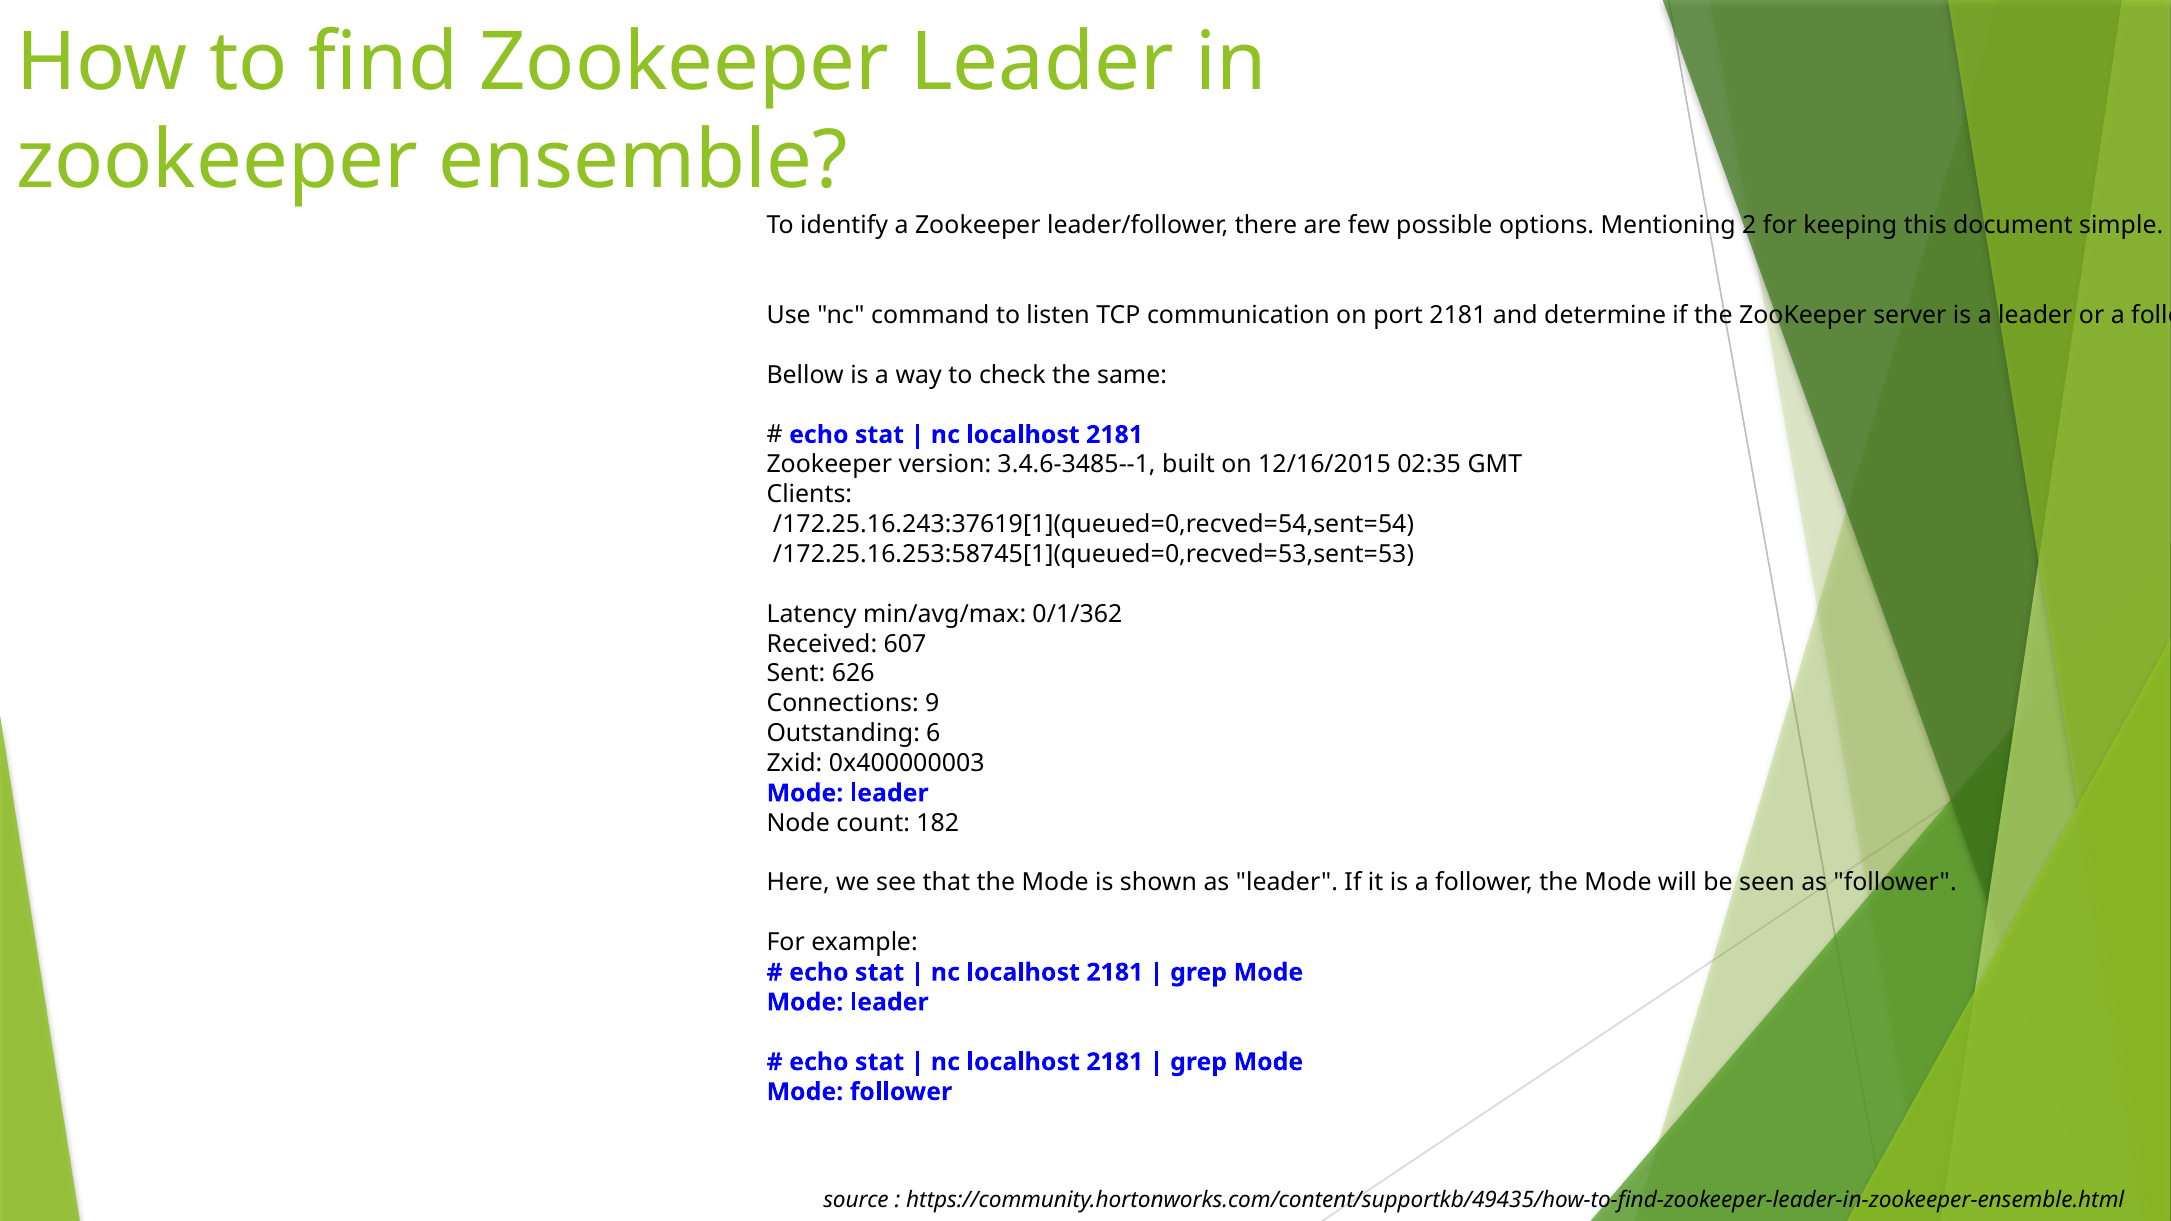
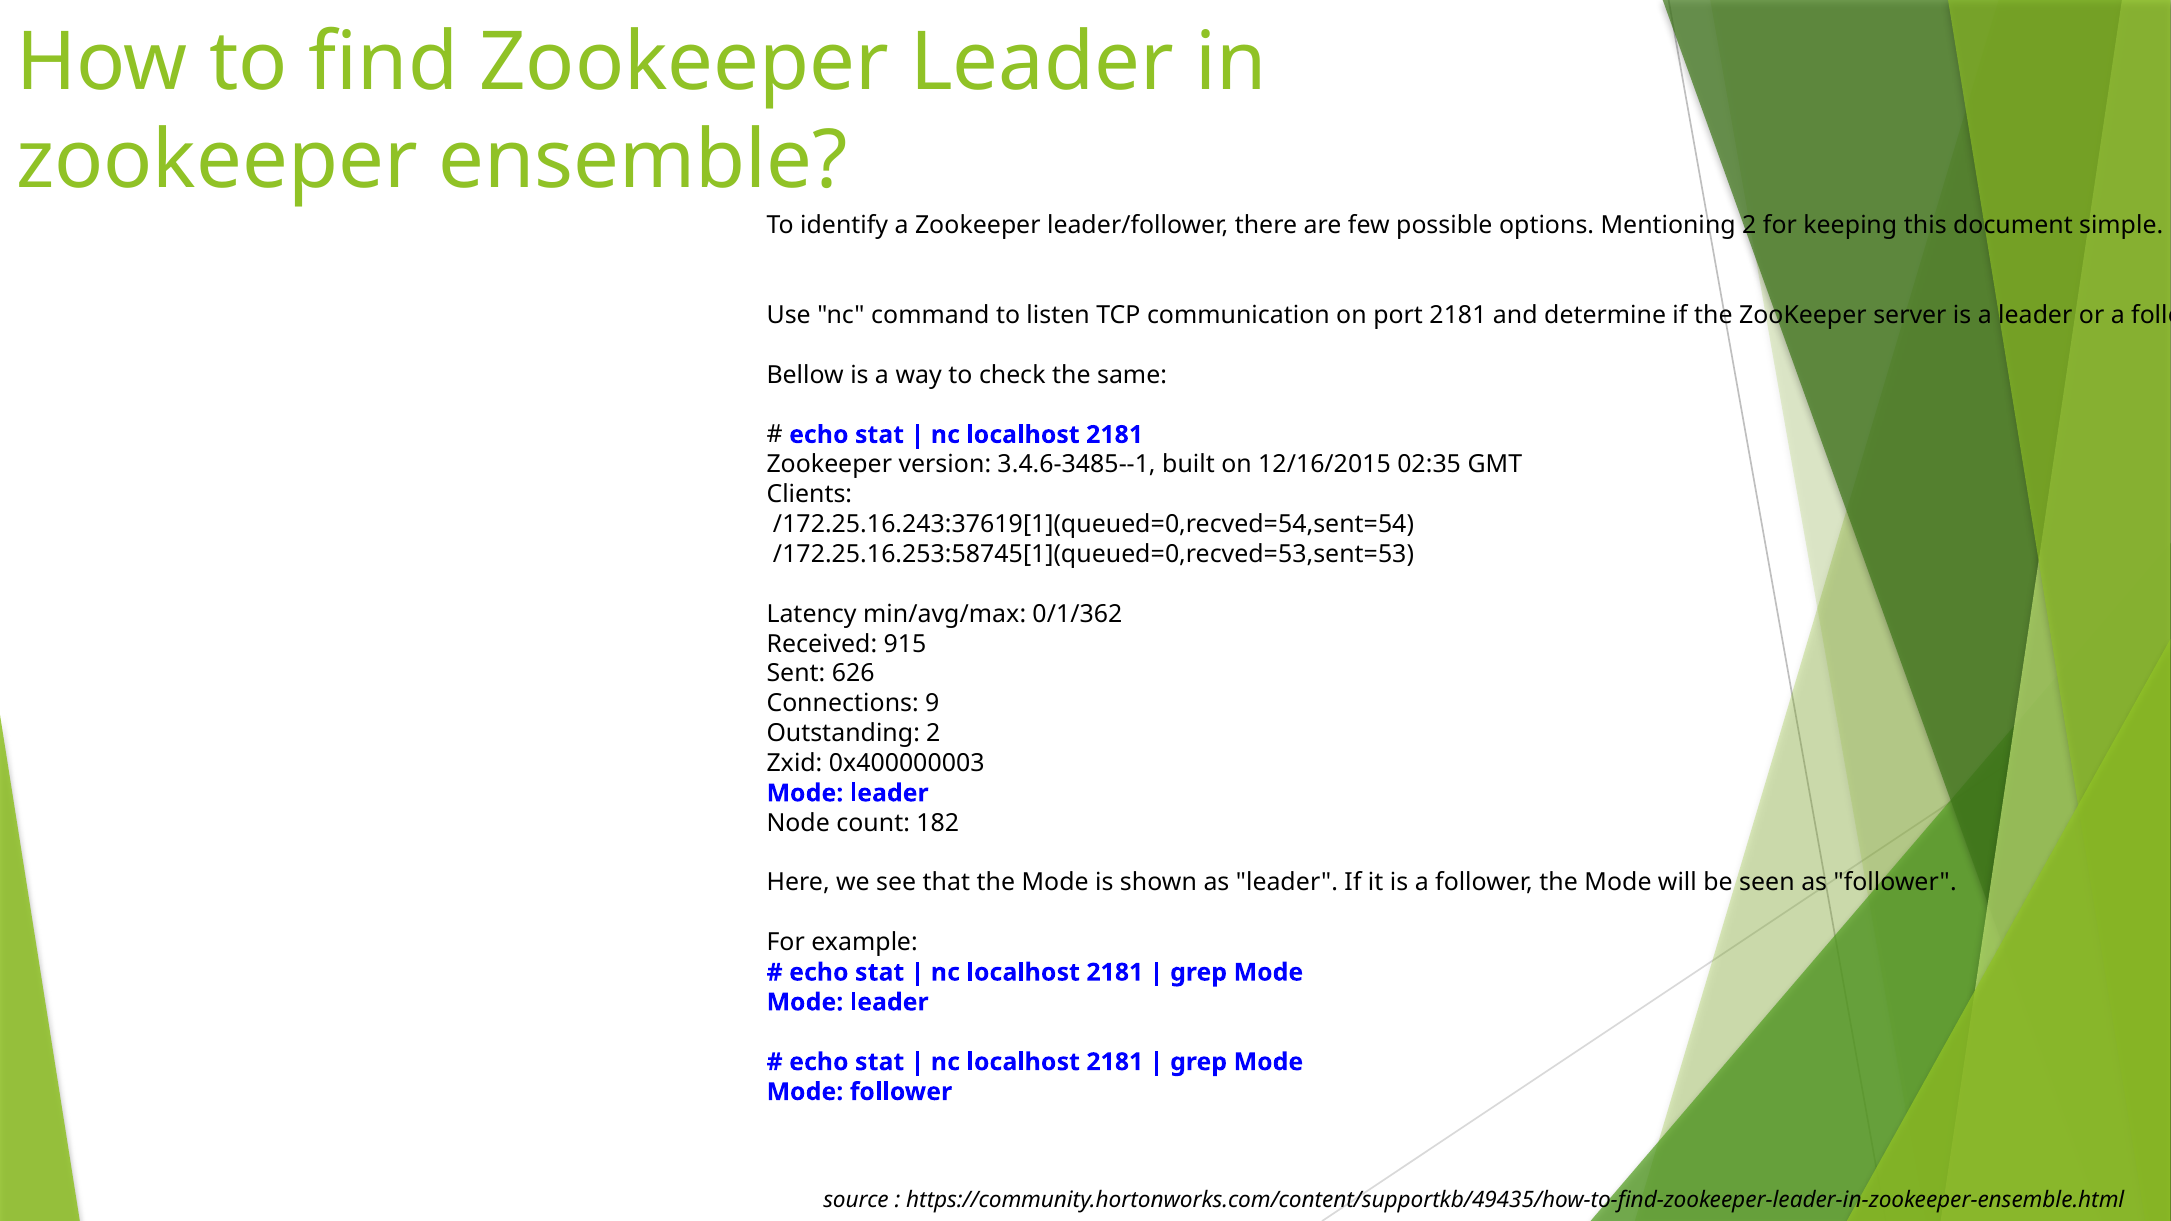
607: 607 -> 915 (905, 644)
Outstanding 6: 6 -> 2 (933, 734)
